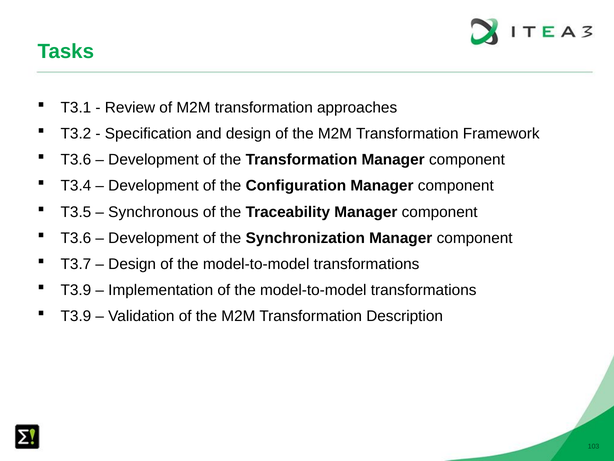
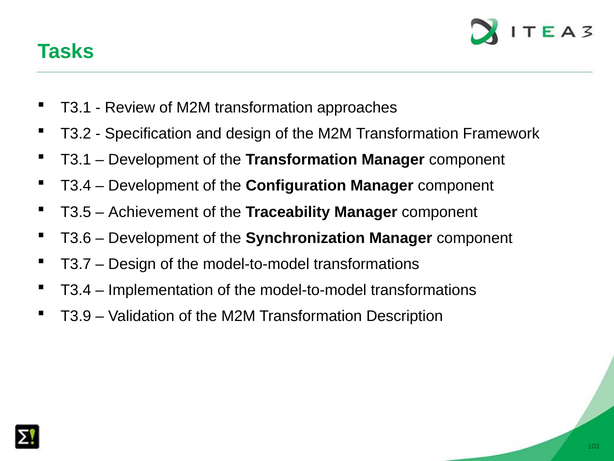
T3.6: T3.6 -> T3.1 (76, 160)
Synchronous: Synchronous -> Achievement (153, 212)
T3.9: T3.9 -> T3.4 (76, 290)
